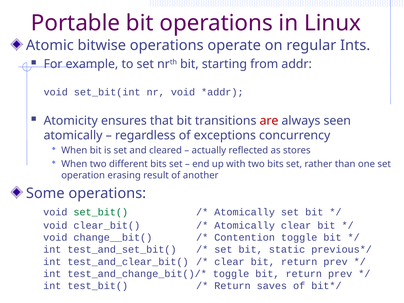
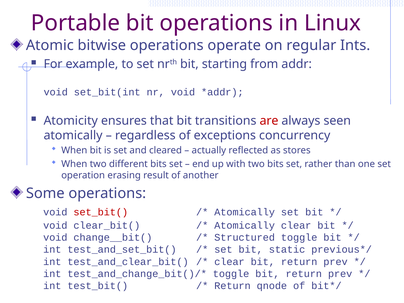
set_bit( colour: green -> red (101, 212)
Contention: Contention -> Structured (245, 237)
saves: saves -> qnode (272, 286)
